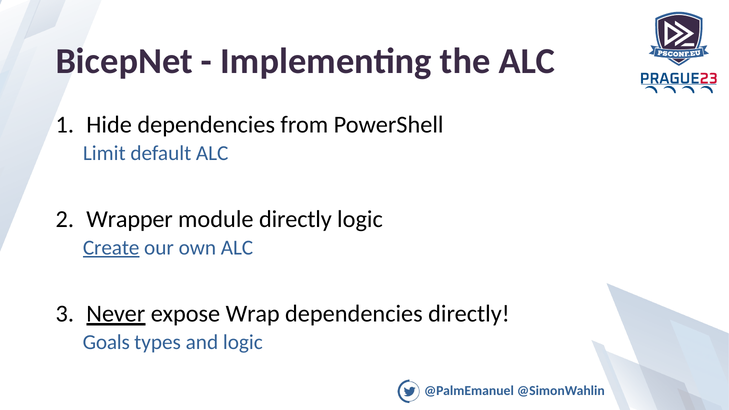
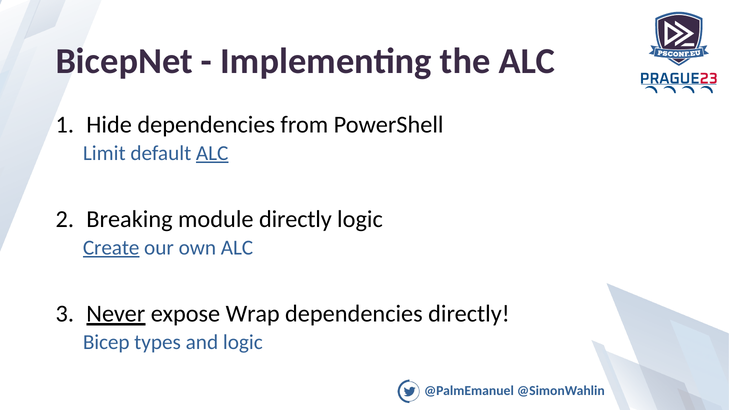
ALC underline: none -> present (212, 153)
Wrapper: Wrapper -> Breaking (129, 219)
Goals: Goals -> Bicep (106, 342)
